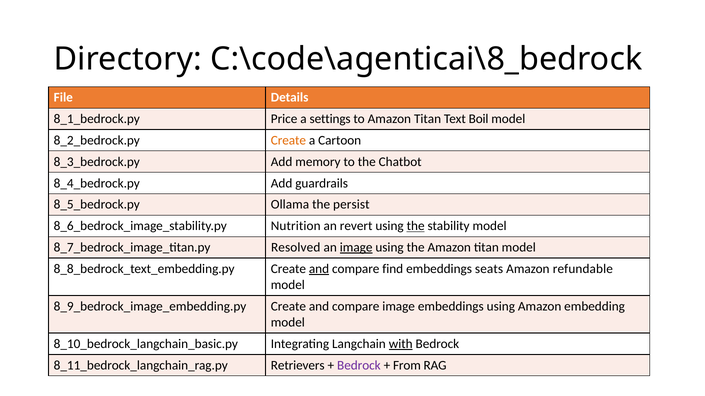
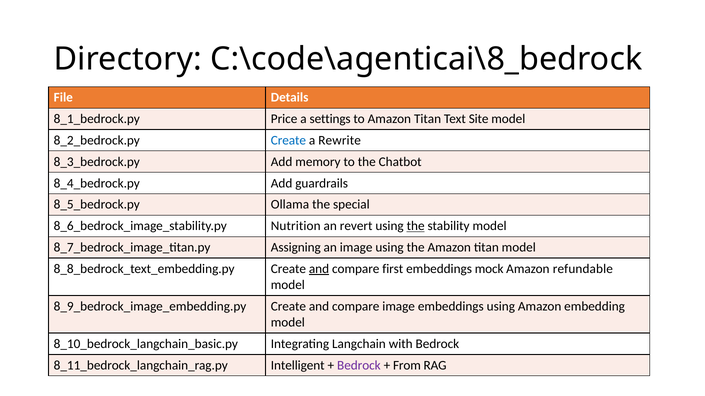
Boil: Boil -> Site (479, 119)
Create colour: orange -> blue (288, 141)
Cartoon: Cartoon -> Rewrite (340, 141)
persist: persist -> special (351, 205)
Resolved: Resolved -> Assigning (296, 248)
image underline: present -> none (356, 248)
find: find -> first (393, 269)
seats: seats -> mock (489, 269)
with underline: present -> none (401, 344)
Retrievers: Retrievers -> Intelligent (298, 366)
